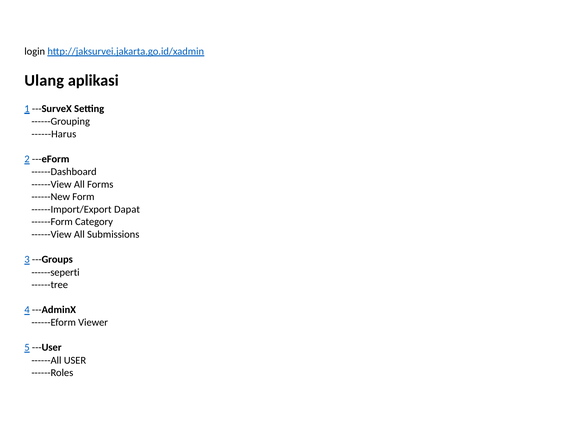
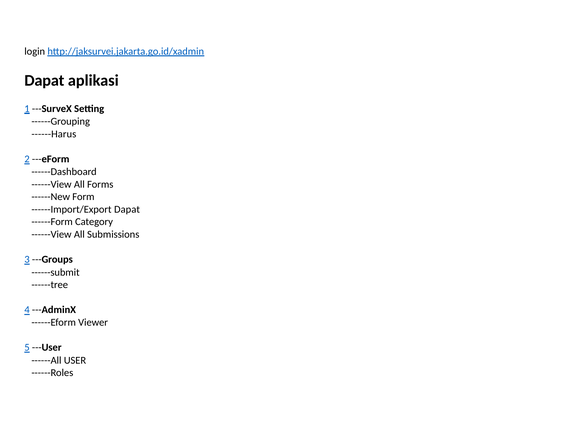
Ulang: Ulang -> Dapat (44, 81)
------seperti: ------seperti -> ------submit (56, 273)
